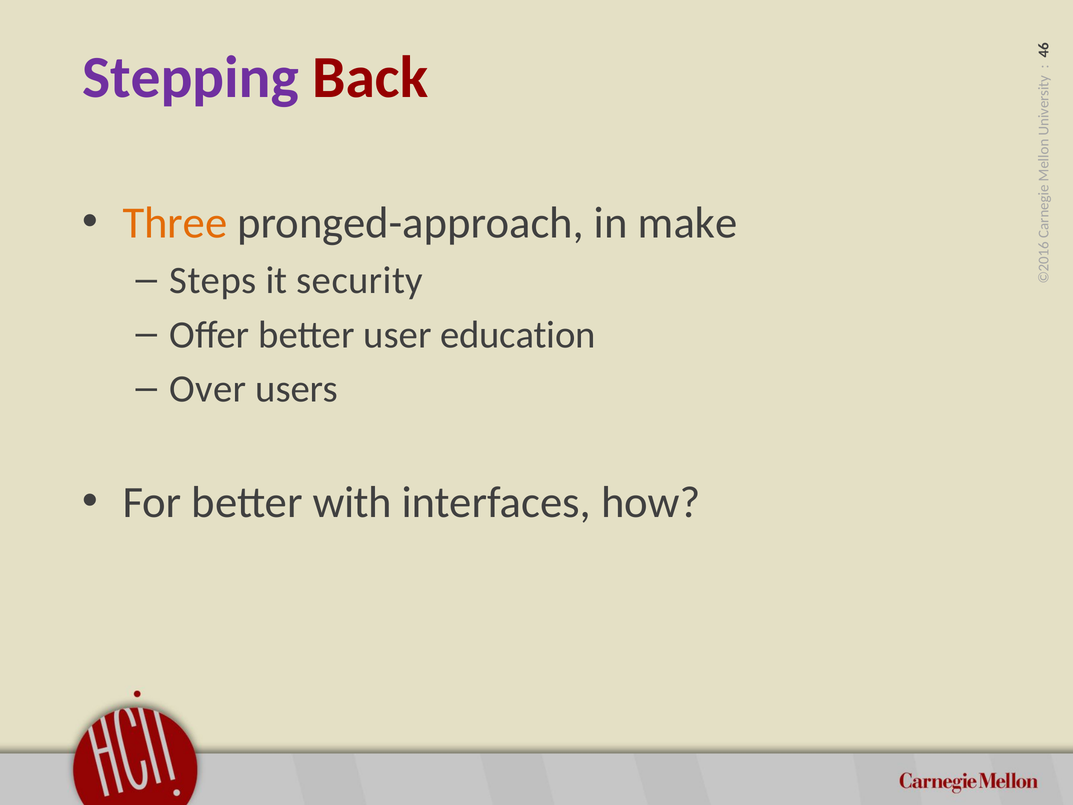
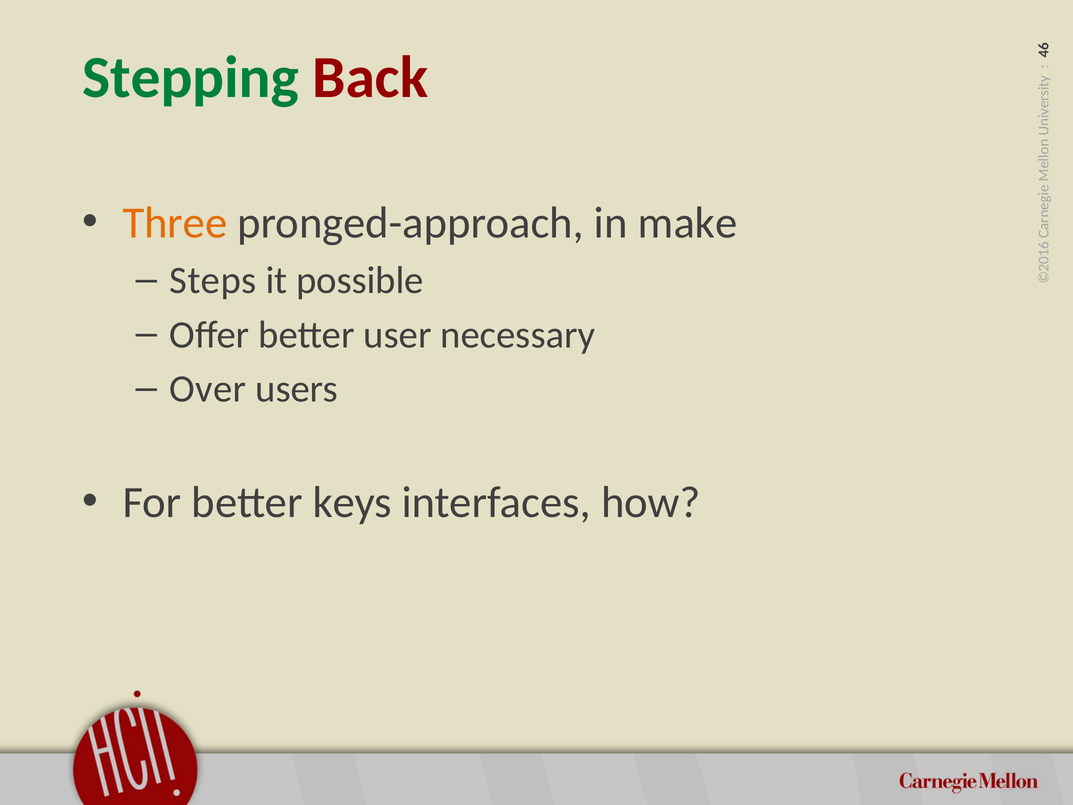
Stepping colour: purple -> green (191, 78)
security: security -> possible (360, 280)
education: education -> necessary (518, 335)
with: with -> keys (352, 502)
